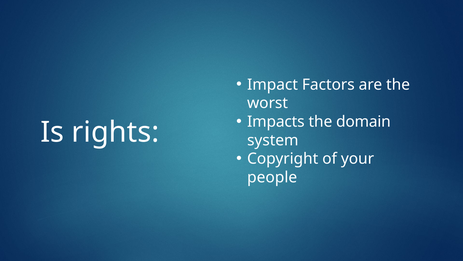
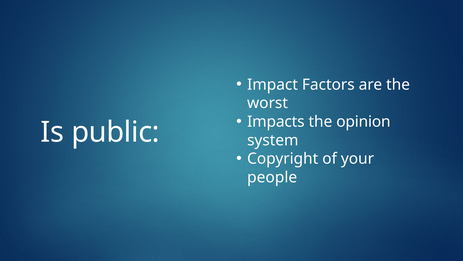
domain: domain -> opinion (363, 121)
rights: rights -> public (116, 132)
